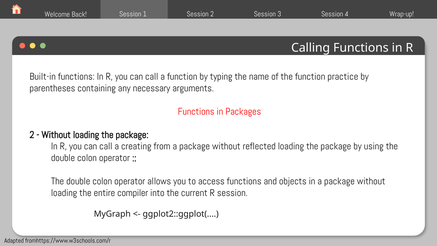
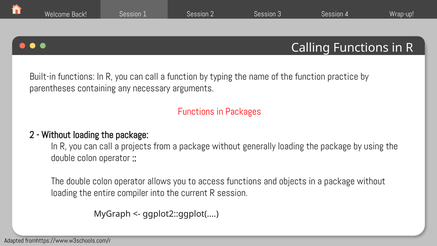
creating: creating -> projects (136, 146)
reflected: reflected -> generally (259, 146)
